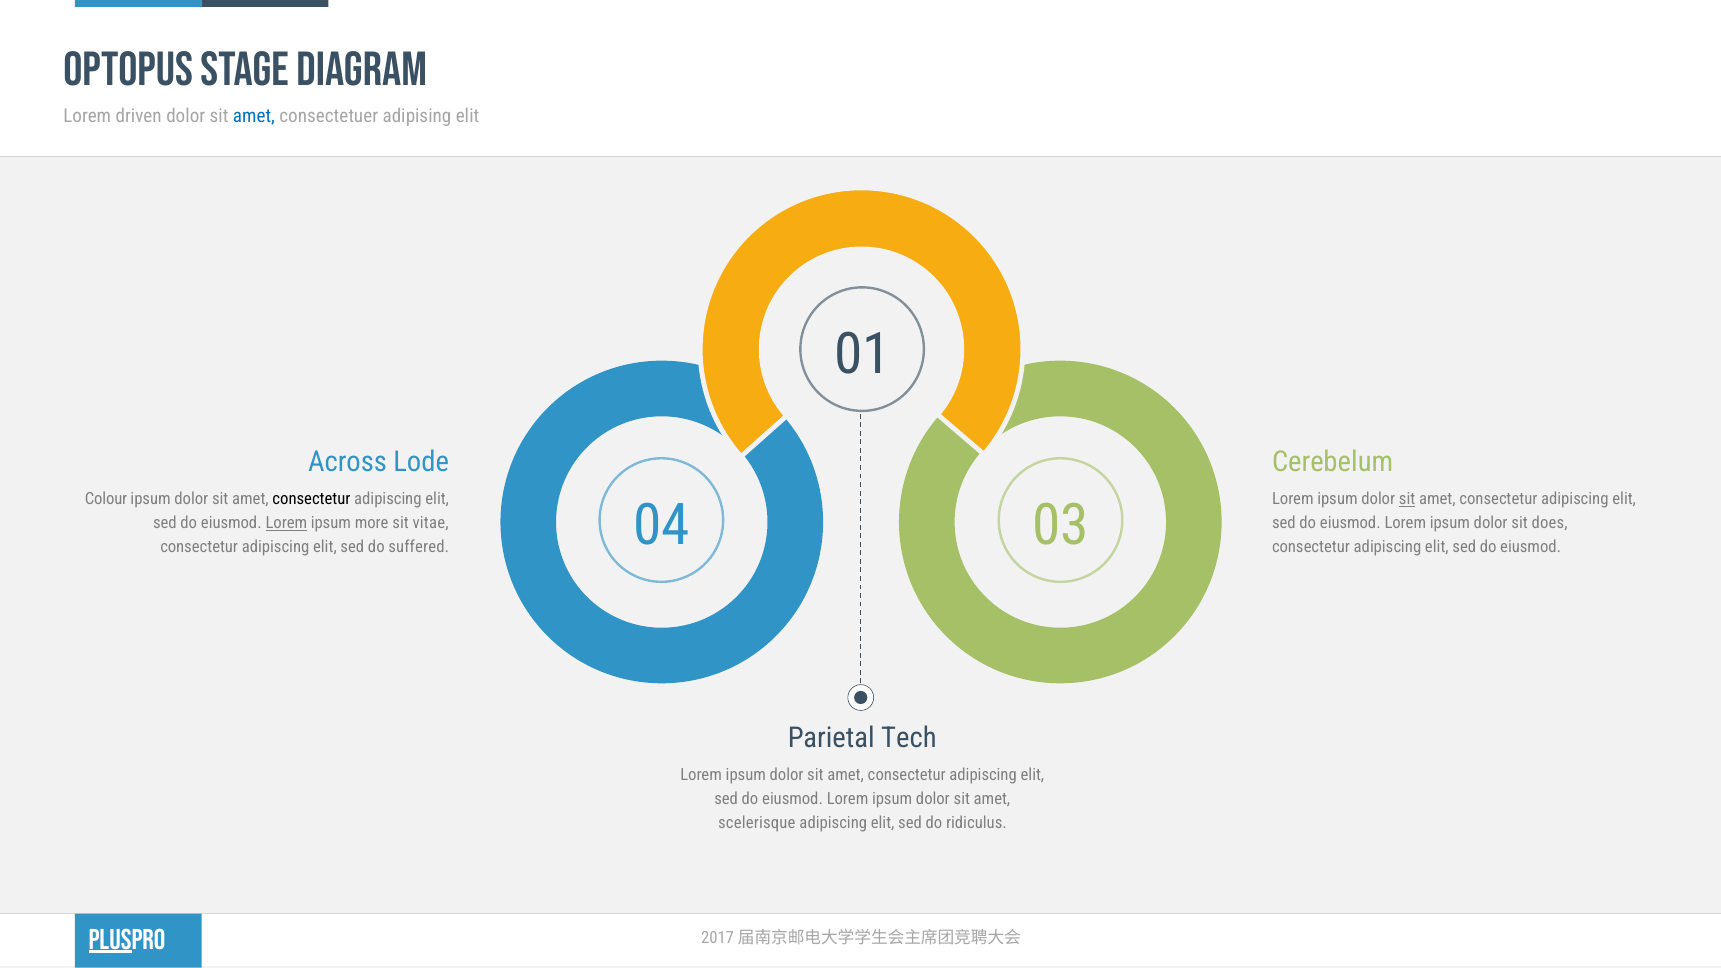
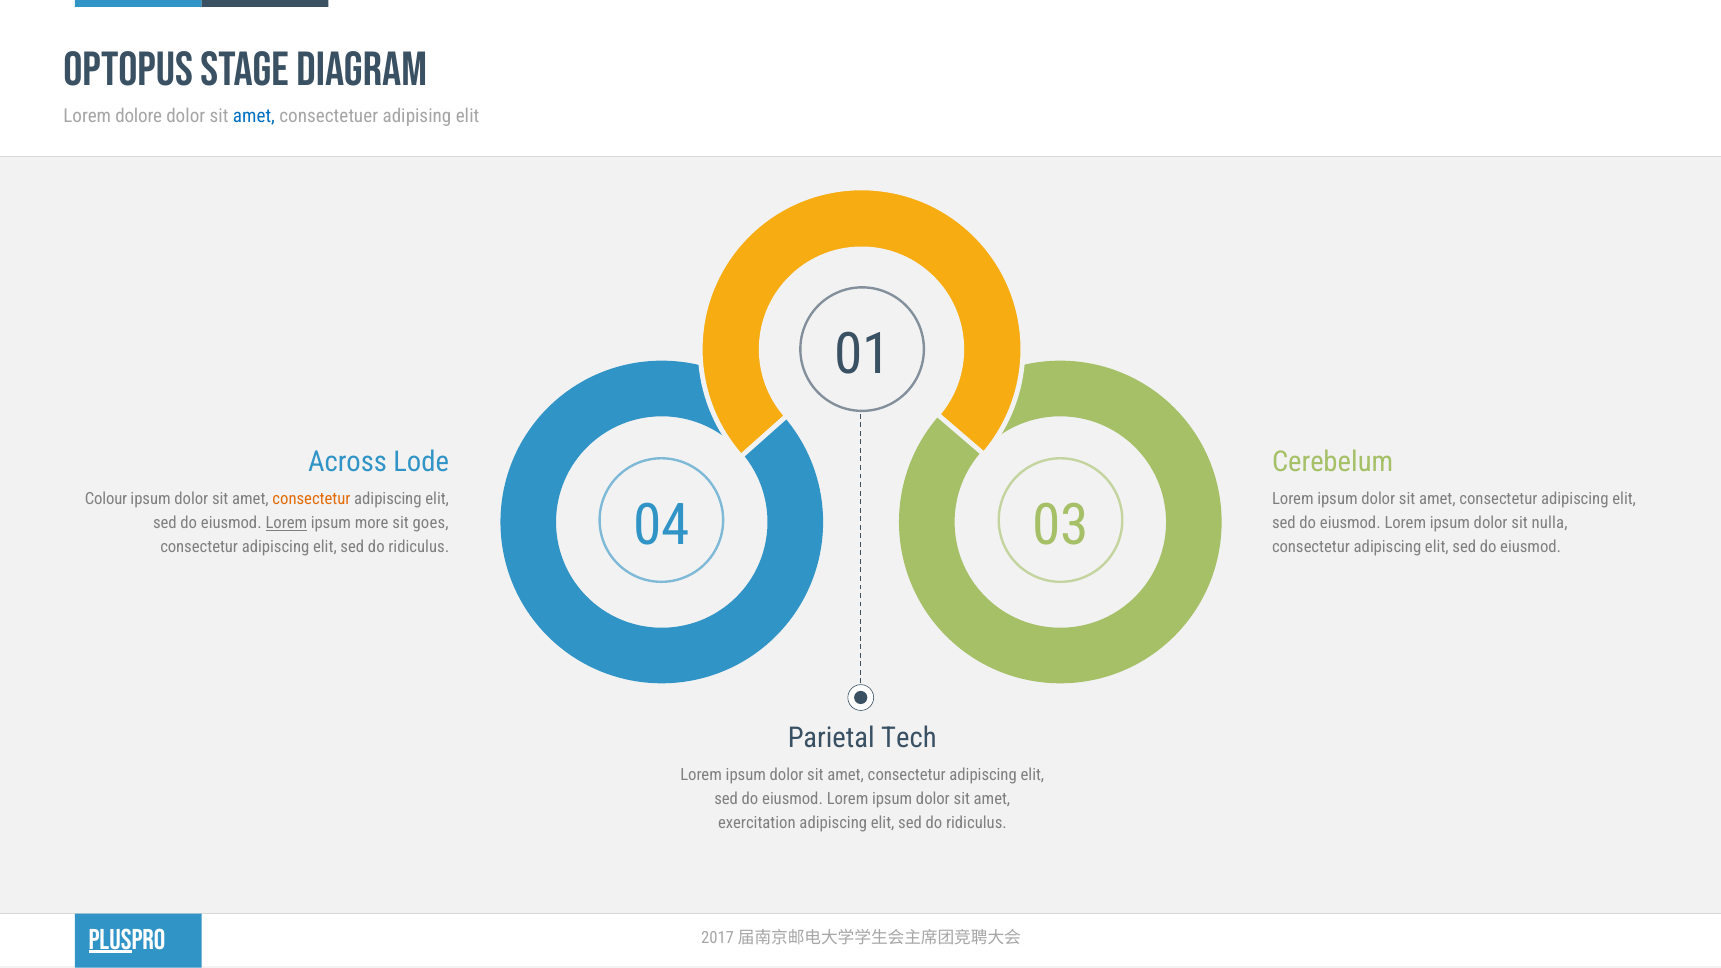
driven: driven -> dolore (139, 116)
consectetur colour: black -> orange (311, 499)
sit underline: present -> none (1407, 499)
vitae: vitae -> goes (431, 523)
does: does -> nulla (1550, 523)
suffered: suffered -> ridiculus (419, 547)
scelerisque: scelerisque -> exercitation (757, 823)
